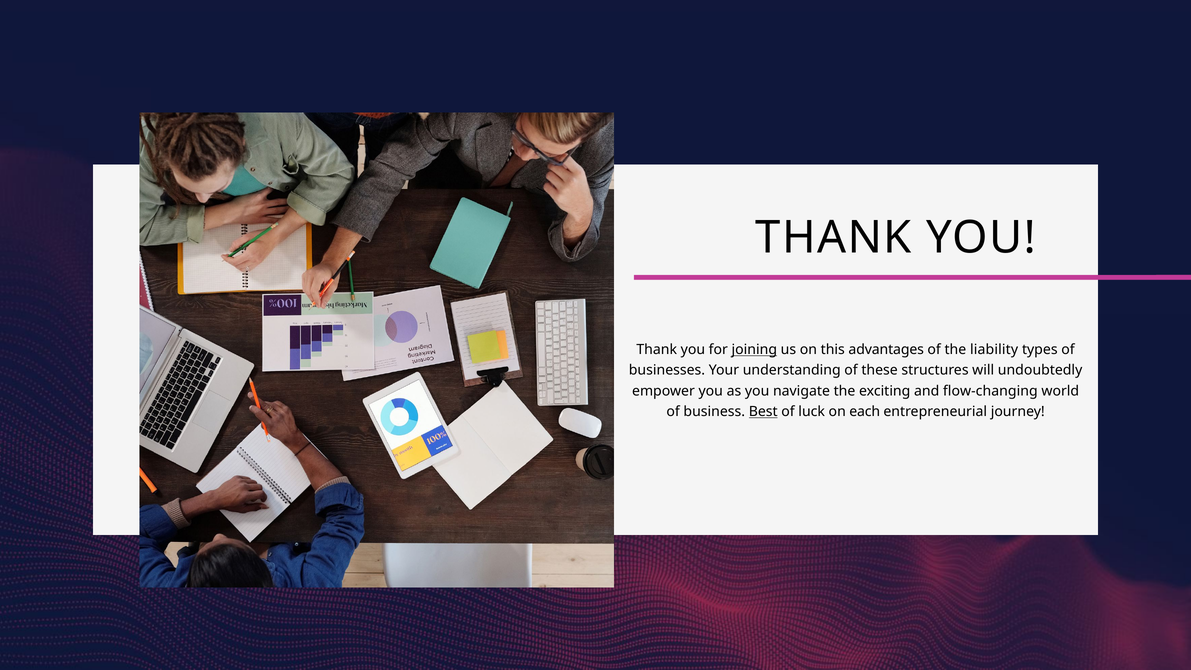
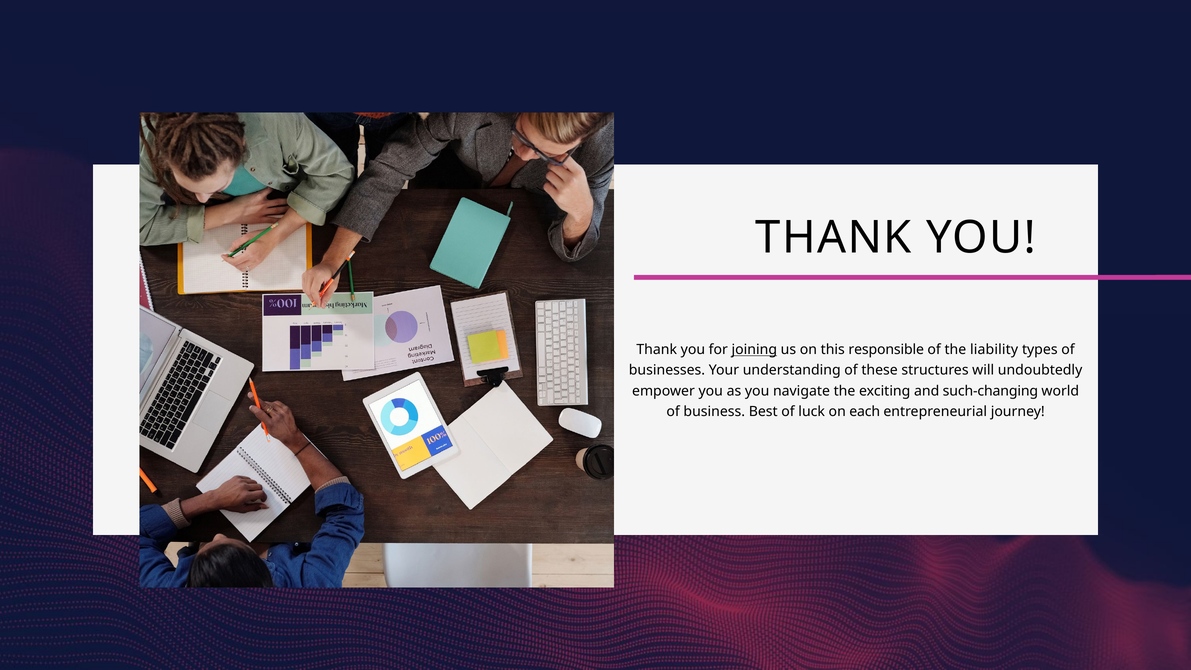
advantages: advantages -> responsible (886, 350)
flow-changing: flow-changing -> such-changing (990, 391)
Best underline: present -> none (763, 412)
